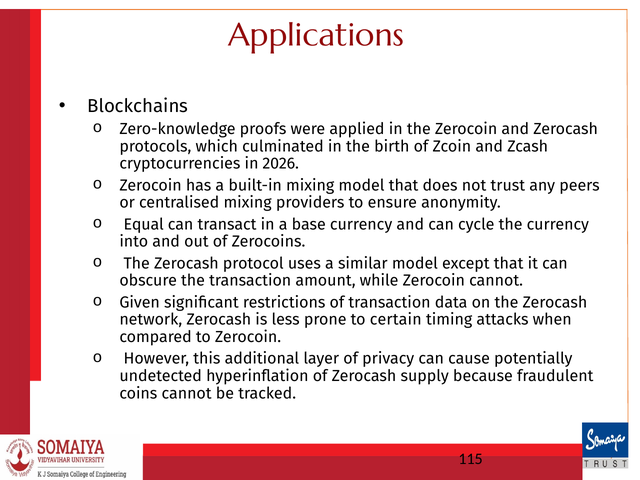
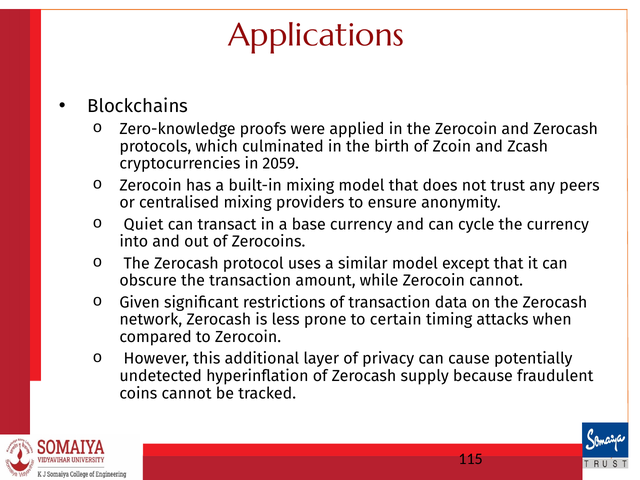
2026: 2026 -> 2059 (281, 164)
Equal: Equal -> Quiet (144, 224)
